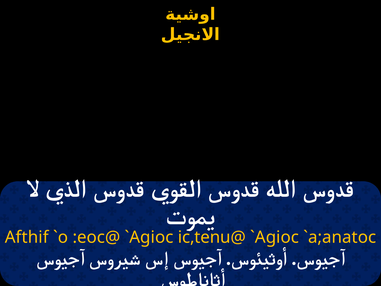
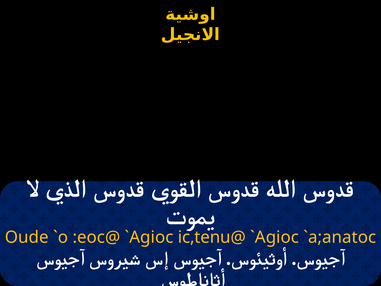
Afthif: Afthif -> Oude (27, 237)
